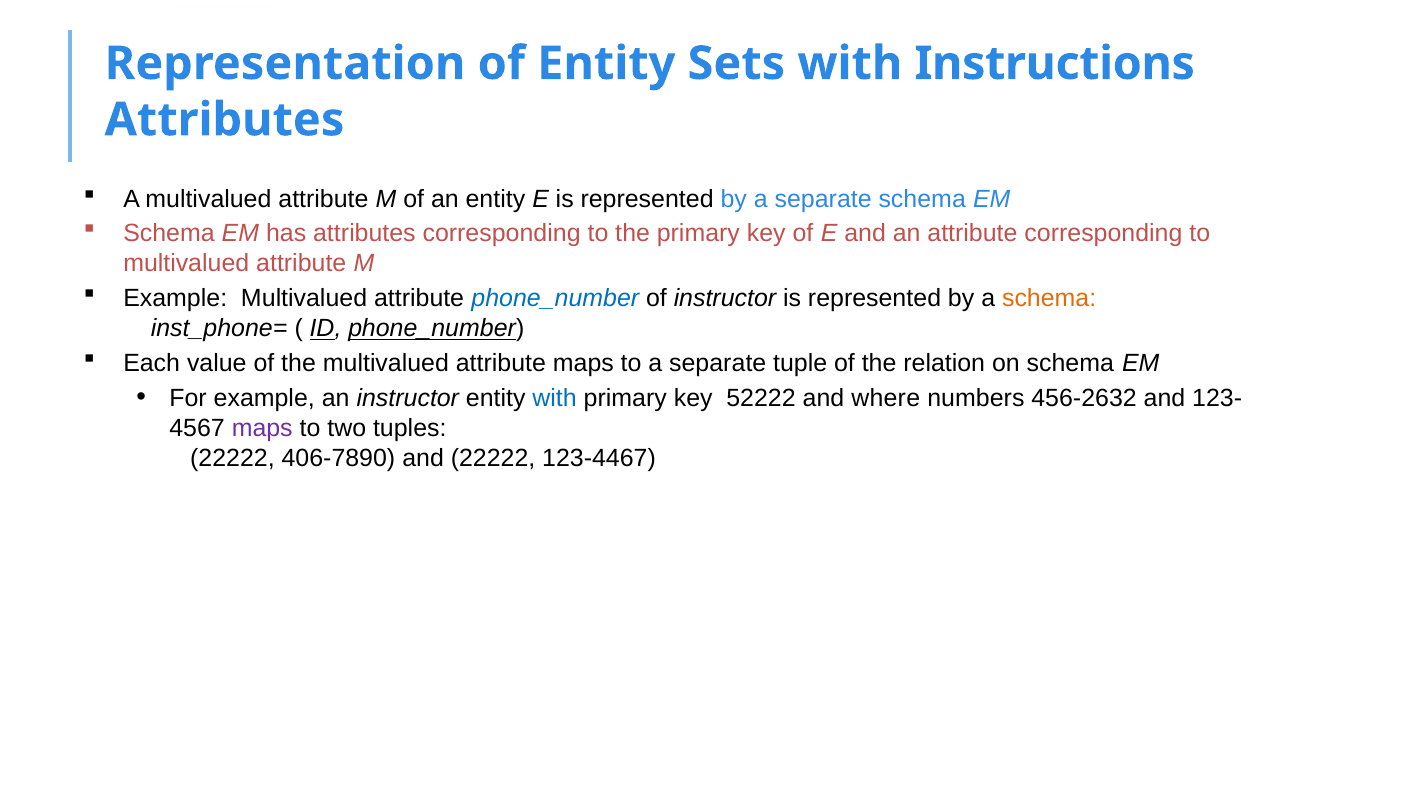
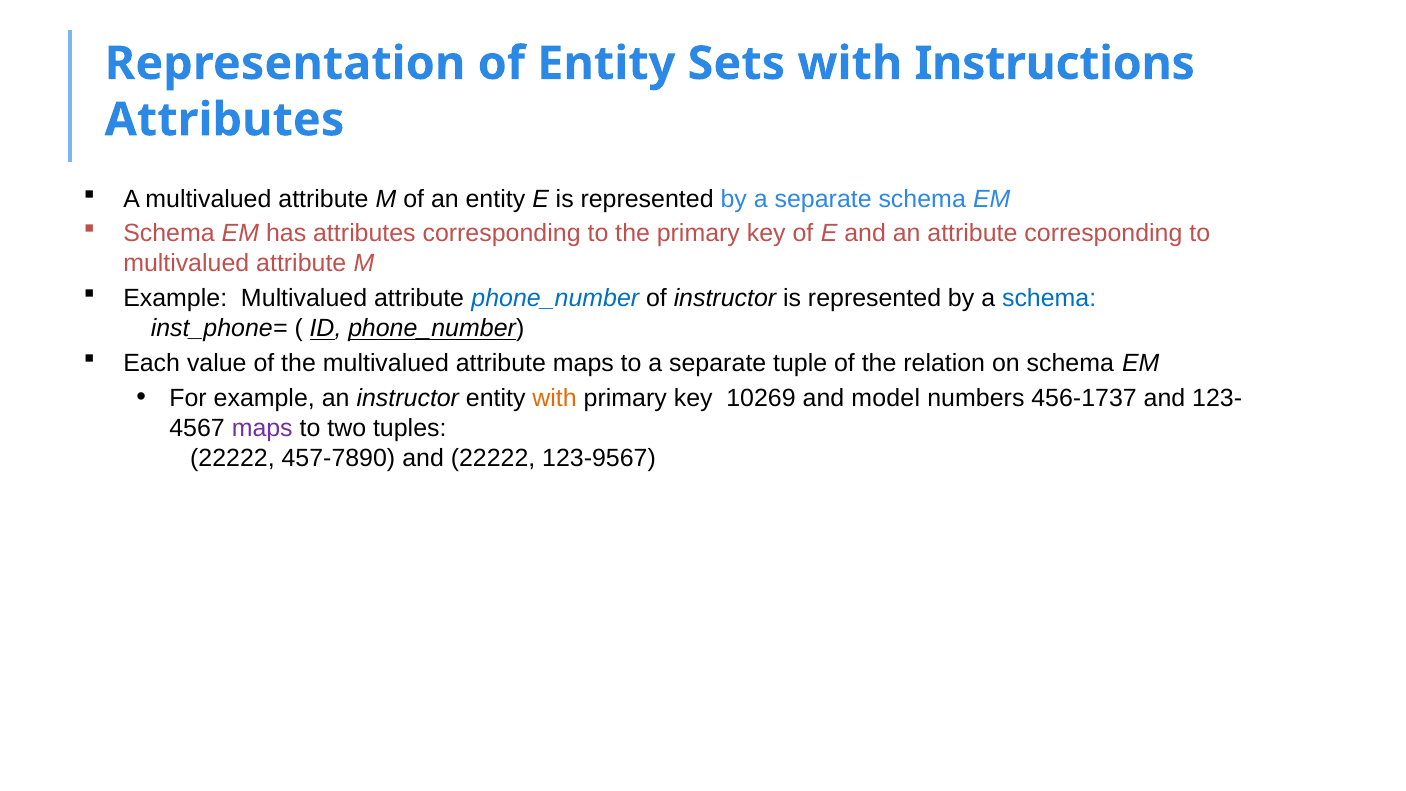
schema colour: orange -> blue (1049, 298)
with colour: blue -> orange (555, 398)
52222: 52222 -> 10269 (761, 398)
where: where -> model (886, 398)
456-2632: 456-2632 -> 456-1737 (1084, 398)
406-7890: 406-7890 -> 457-7890 (338, 458)
123-4467: 123-4467 -> 123-9567 (599, 458)
